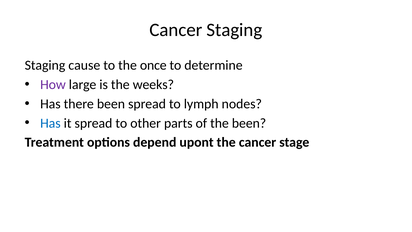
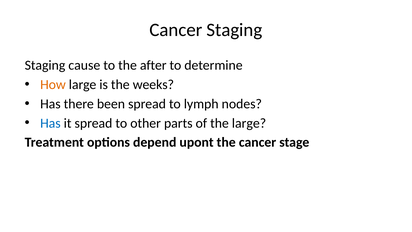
once: once -> after (153, 65)
How colour: purple -> orange (53, 85)
the been: been -> large (249, 123)
